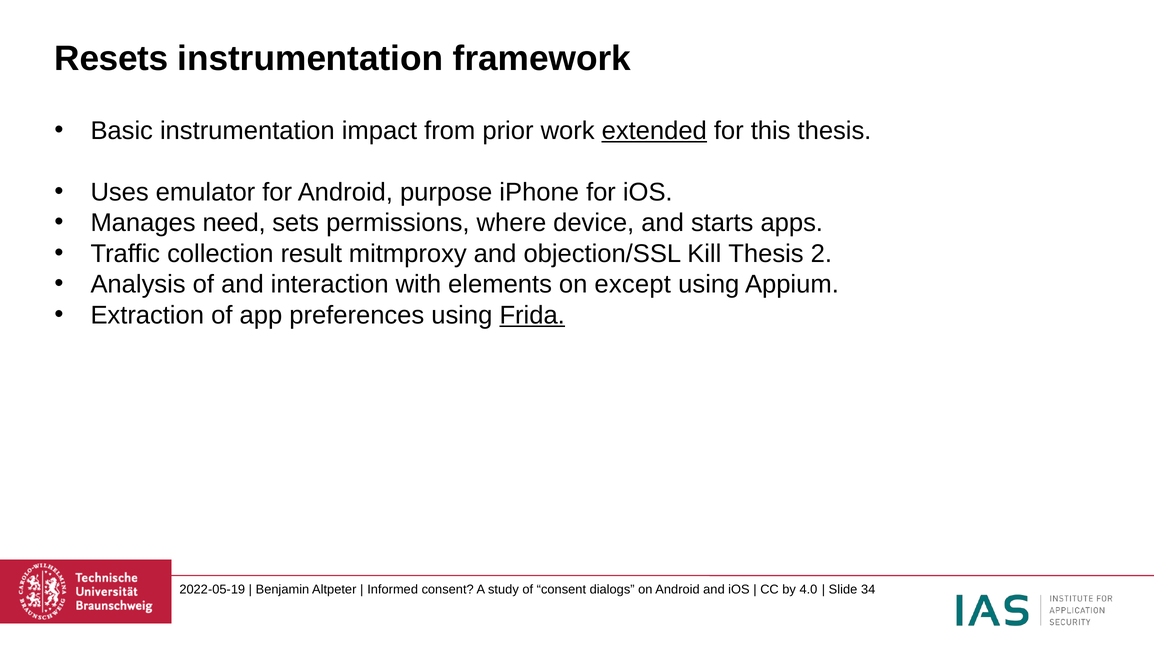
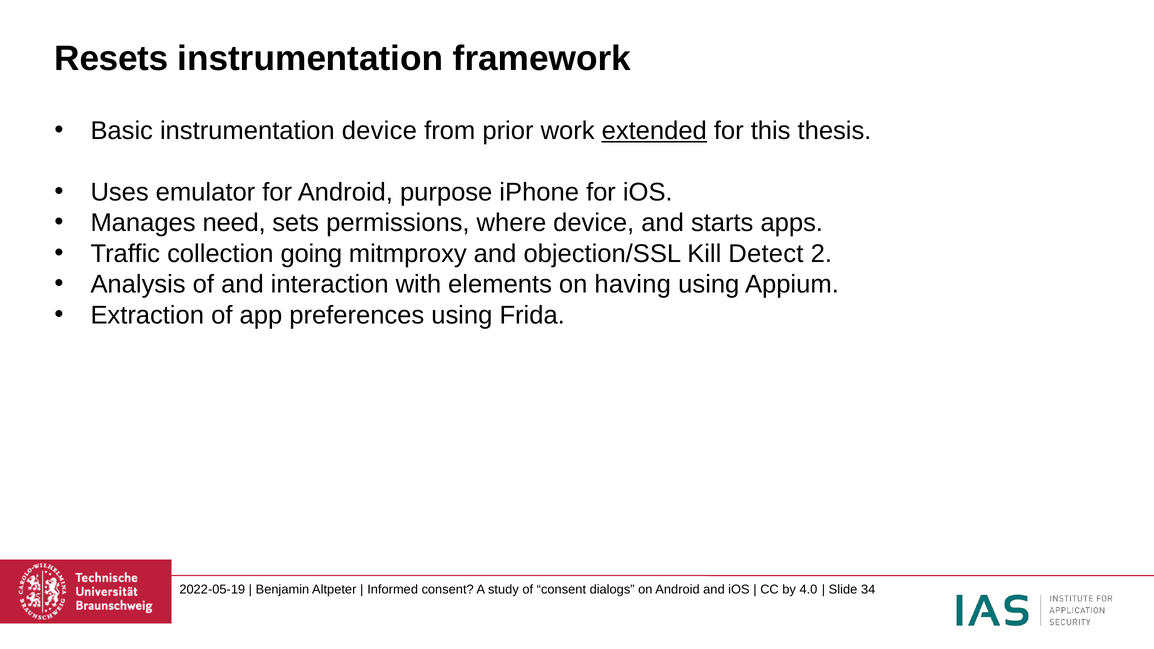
instrumentation impact: impact -> device (379, 131)
result: result -> going (311, 254)
Kill Thesis: Thesis -> Detect (766, 254)
except: except -> having (633, 285)
Frida underline: present -> none (532, 315)
